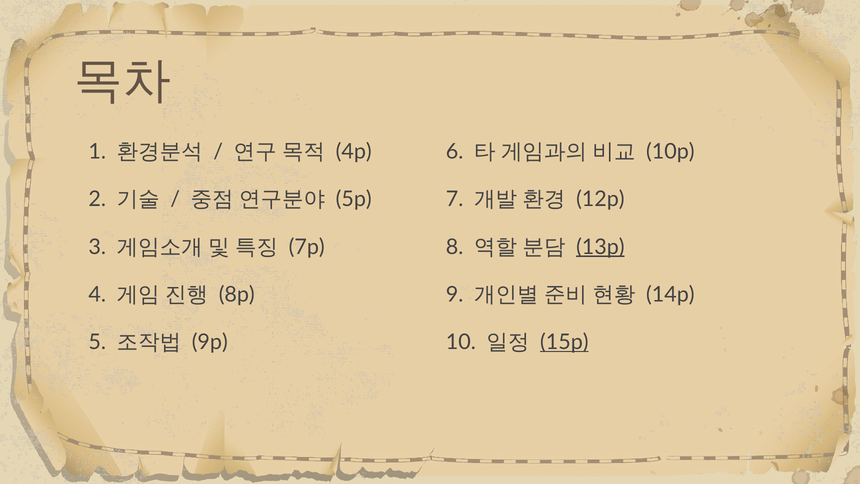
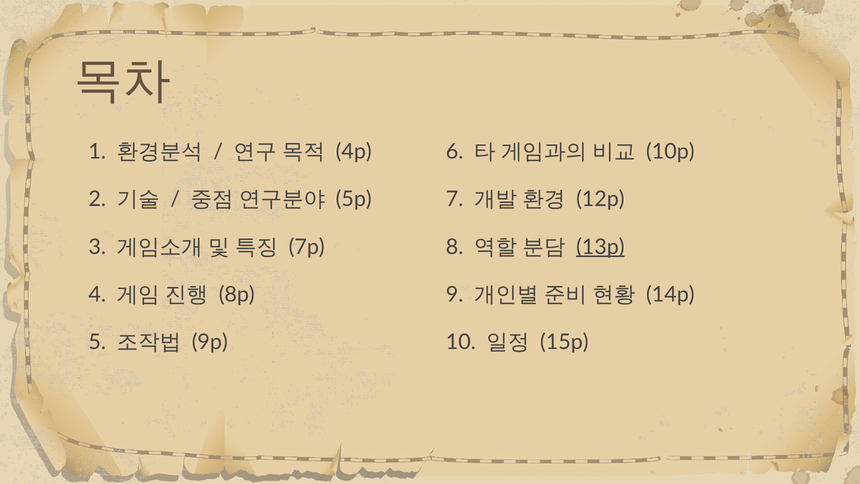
15p underline: present -> none (564, 342)
